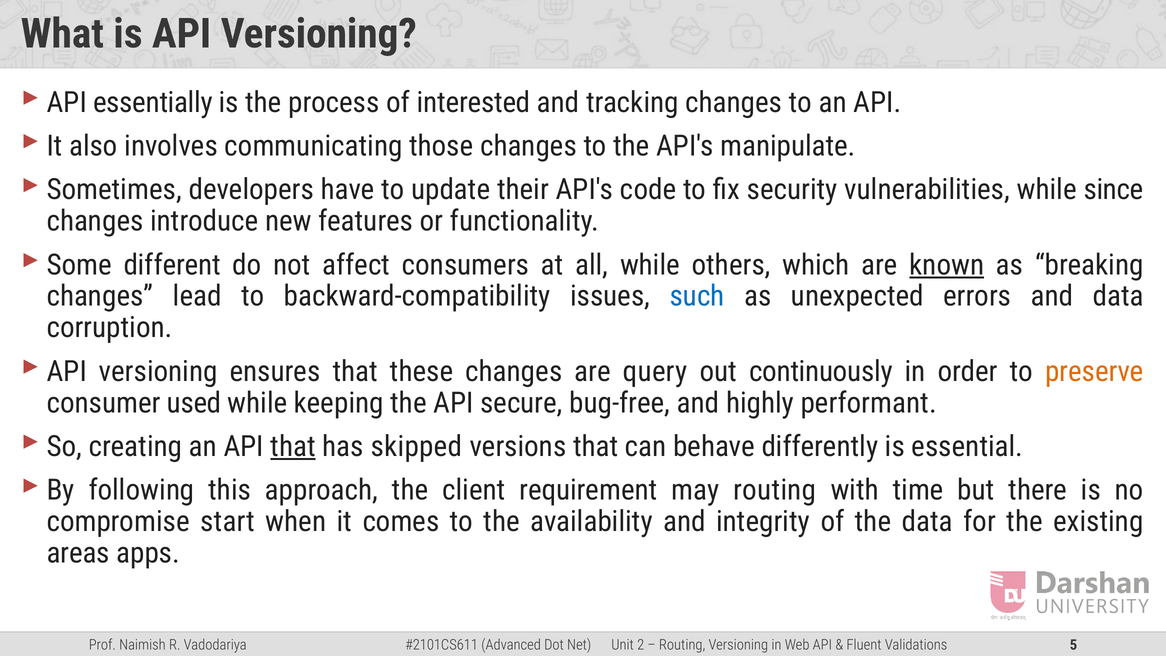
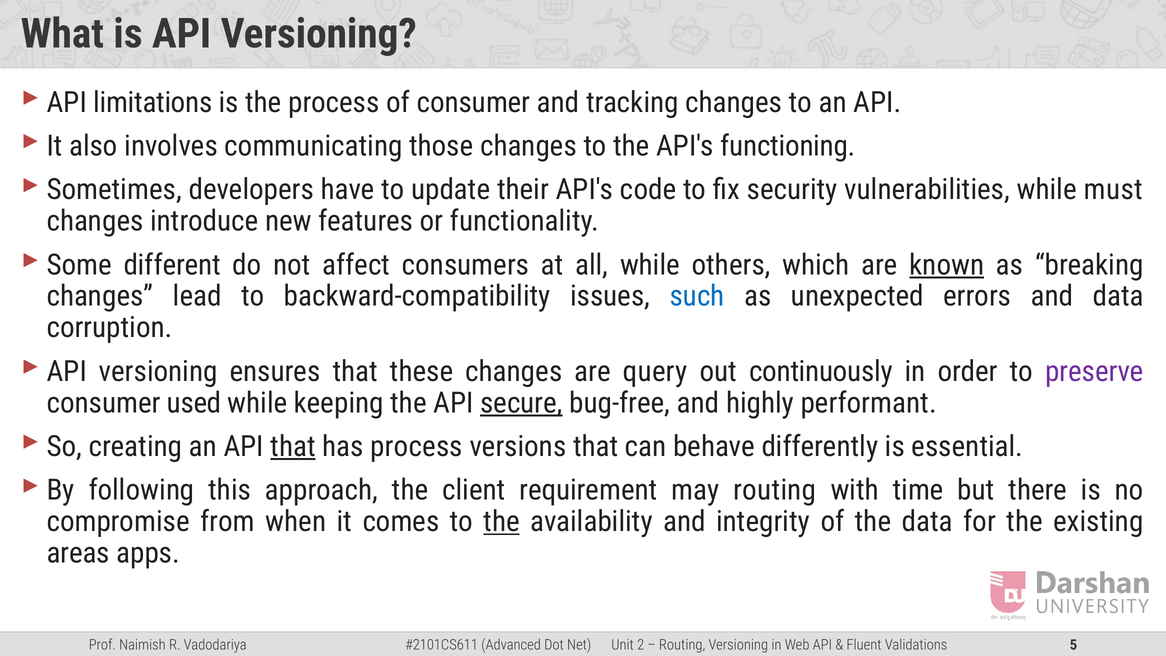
essentially: essentially -> limitations (153, 103)
of interested: interested -> consumer (474, 103)
manipulate: manipulate -> functioning (788, 146)
since: since -> must (1113, 190)
preserve colour: orange -> purple (1094, 371)
secure underline: none -> present (521, 403)
has skipped: skipped -> process (417, 446)
start: start -> from (228, 522)
the underline: none -> present (502, 522)
